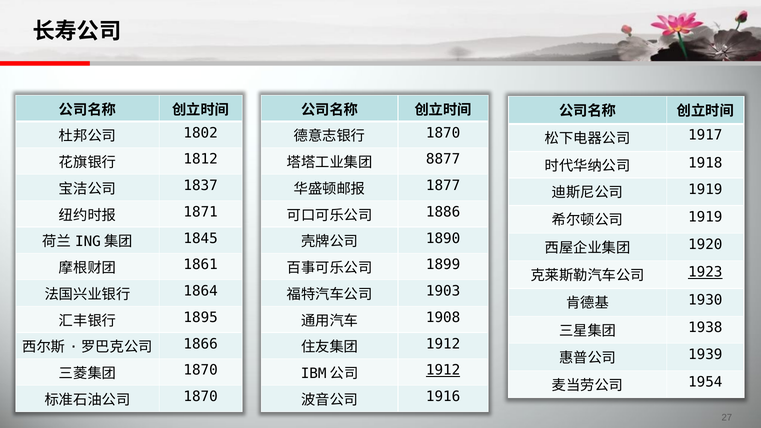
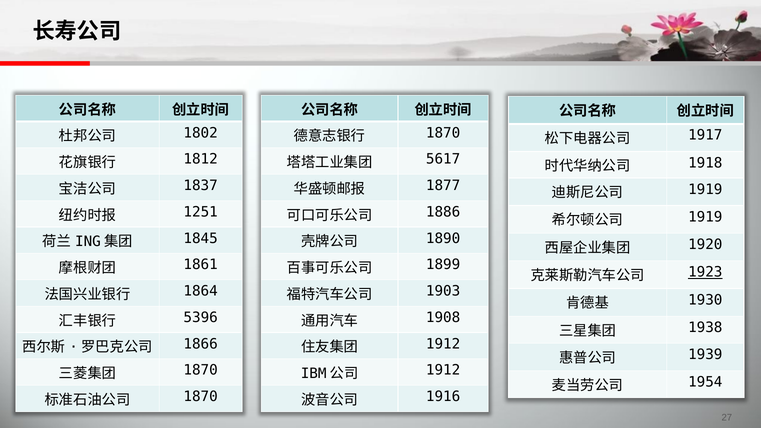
8877: 8877 -> 5617 (443, 159)
1871: 1871 -> 1251 (201, 212)
1895: 1895 -> 5396 (201, 318)
1912 underline: present -> none (443, 370)
